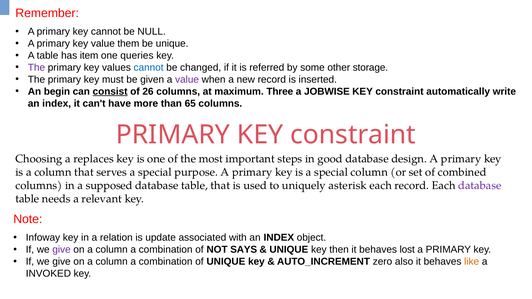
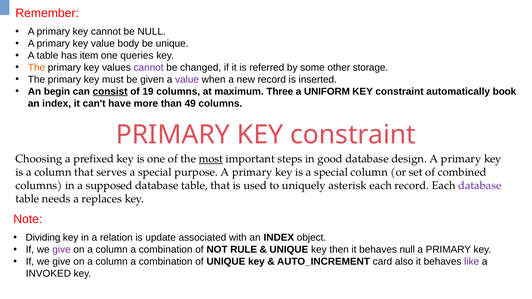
them: them -> body (128, 44)
The colour: purple -> orange (36, 68)
cannot colour: blue -> purple (149, 68)
26: 26 -> 19 (148, 92)
JOBWISE: JOBWISE -> UNIFORM (327, 92)
write: write -> book (504, 92)
65: 65 -> 49 (190, 104)
replaces: replaces -> prefixed (94, 159)
most underline: none -> present (211, 159)
relevant: relevant -> replaces (102, 199)
Infoway: Infoway -> Dividing (43, 238)
SAYS: SAYS -> RULE (244, 250)
behaves lost: lost -> null (407, 250)
zero: zero -> card (382, 262)
like colour: orange -> purple (472, 262)
